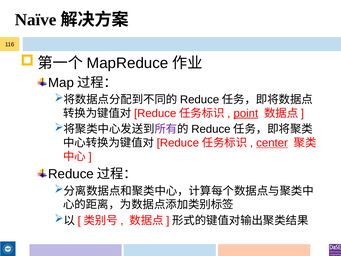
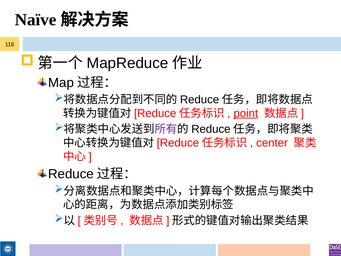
center underline: present -> none (272, 143)
